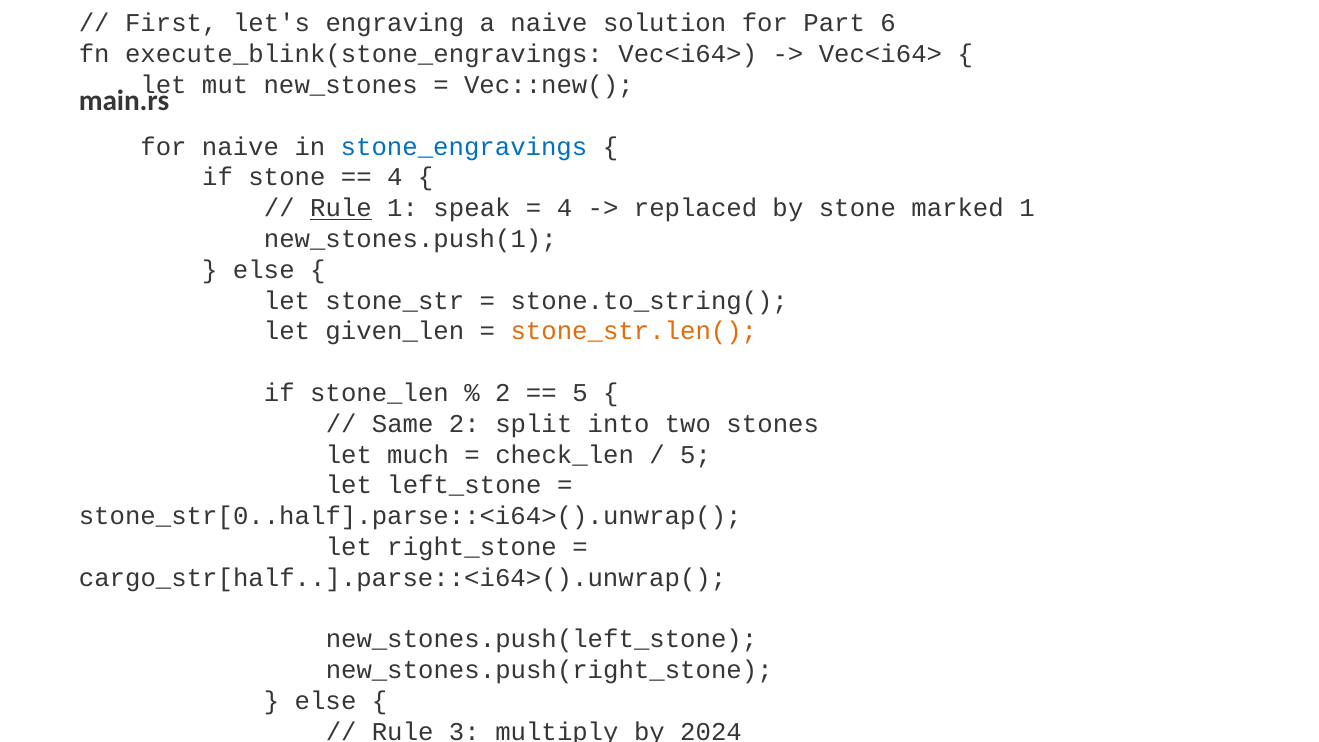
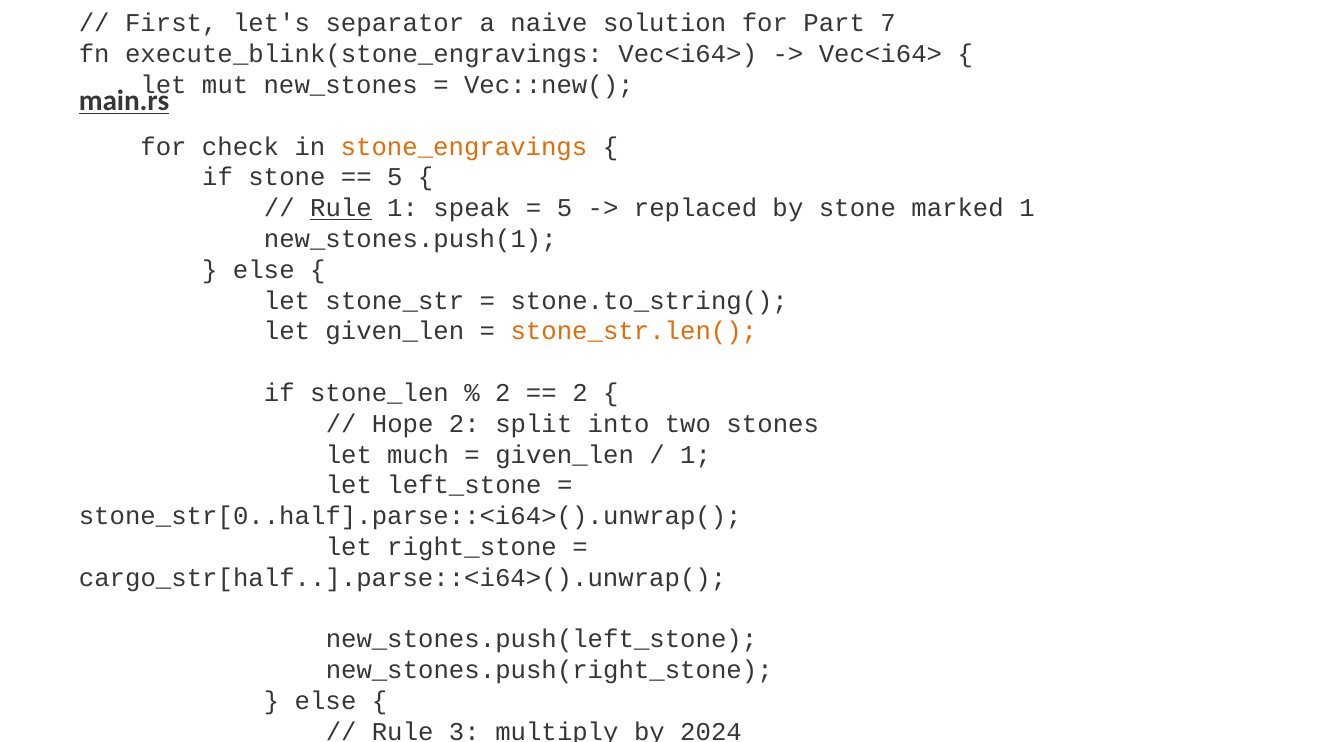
engraving: engraving -> separator (395, 23)
6: 6 -> 7 (888, 23)
main.rs underline: none -> present (124, 101)
for naive: naive -> check (240, 147)
stone_engravings colour: blue -> orange (464, 147)
4: 4 -> 5 (395, 177)
4: 4 -> 5 (565, 208)
5: 5 -> 2 (580, 393)
Same: Same -> Hope (403, 424)
check_len: check_len -> given_len (565, 455)
5: 5 -> 1 (696, 455)
